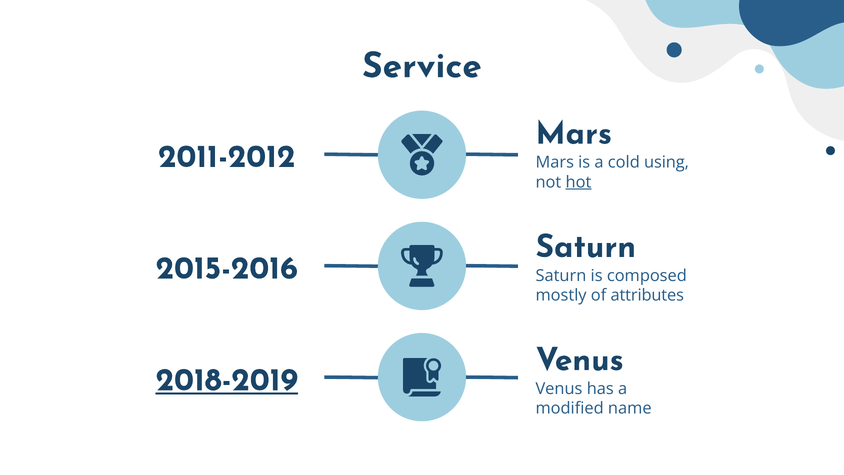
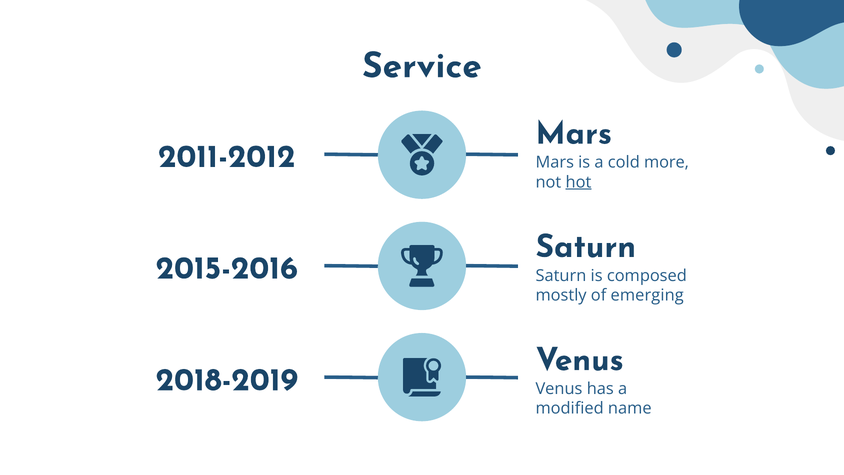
using: using -> more (666, 162)
attributes: attributes -> emerging (647, 295)
2018-2019 underline: present -> none (227, 380)
